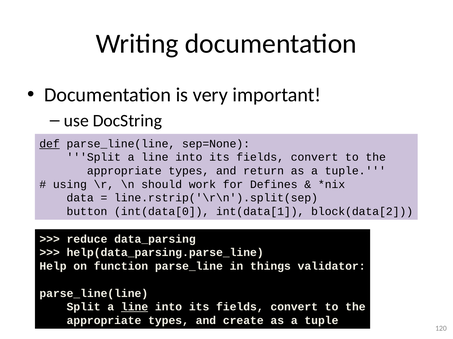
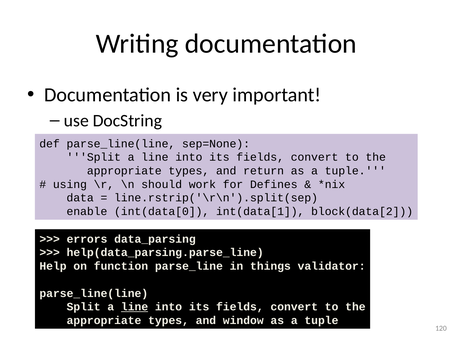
def underline: present -> none (50, 144)
button: button -> enable (87, 212)
reduce: reduce -> errors (87, 240)
create: create -> window (243, 321)
